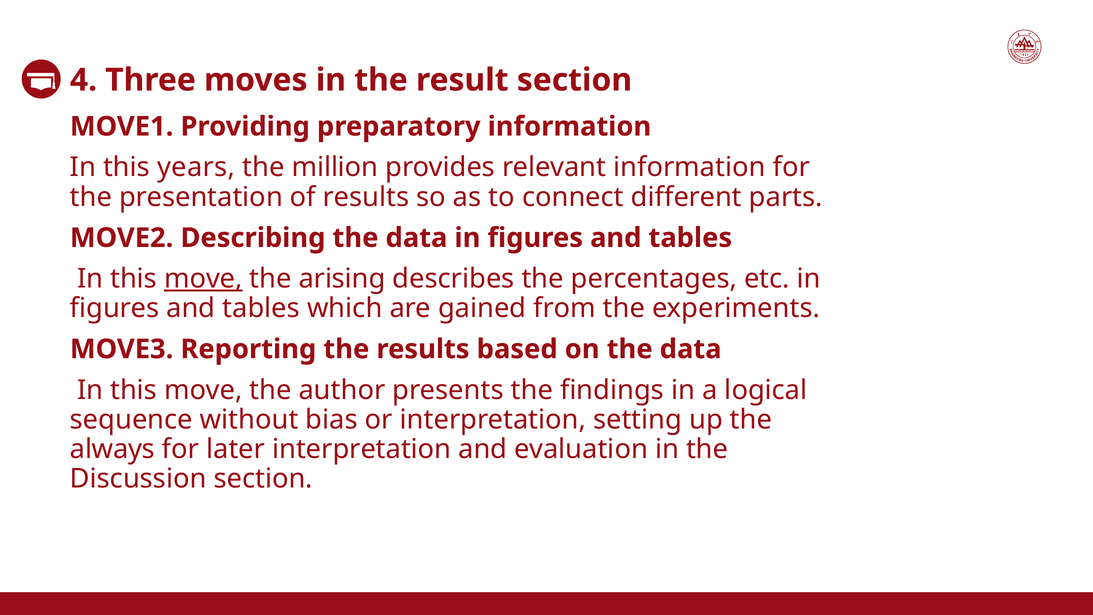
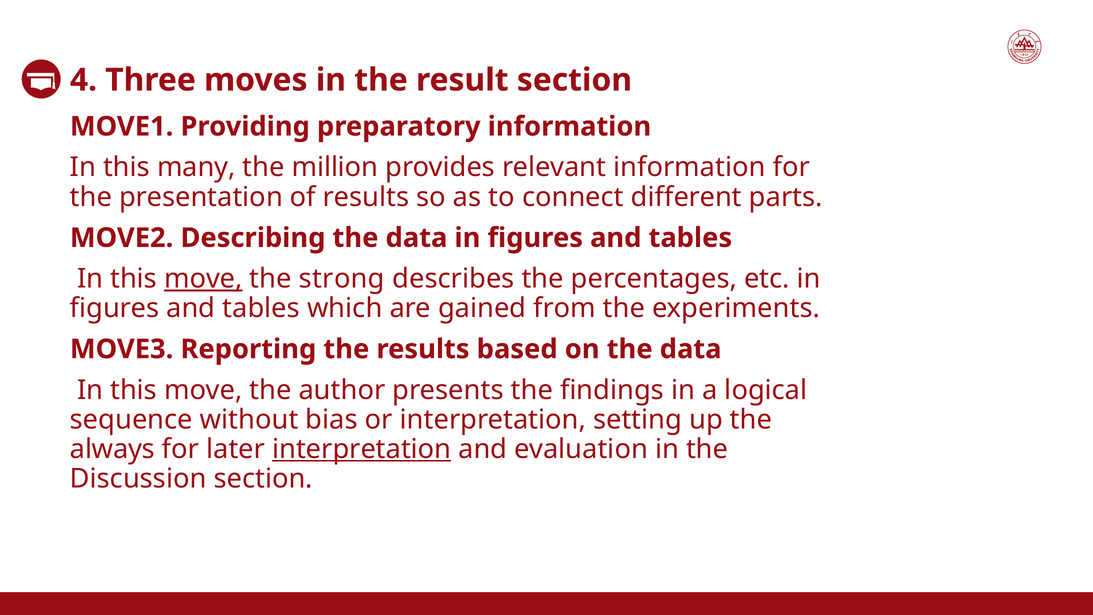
years: years -> many (196, 167)
arising: arising -> strong (342, 279)
interpretation underline: none -> present (362, 449)
